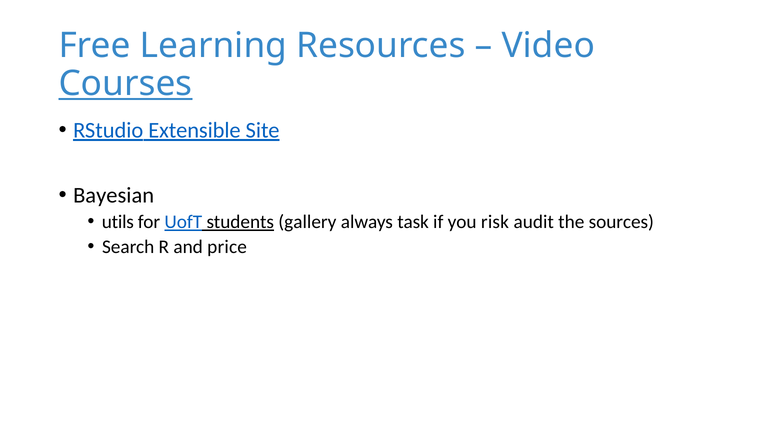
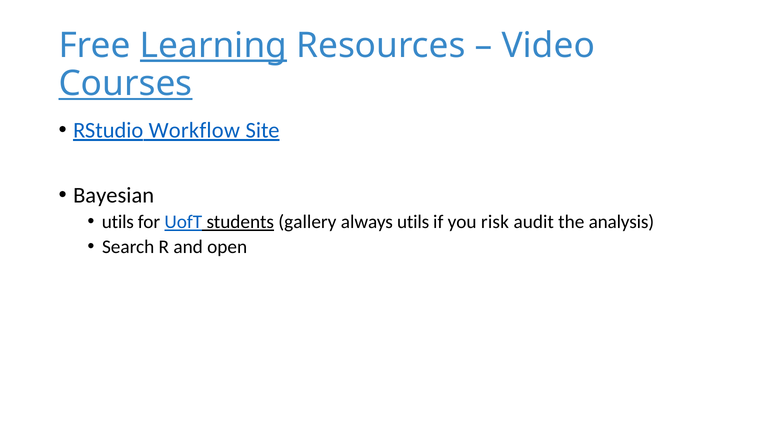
Learning underline: none -> present (213, 46)
Extensible: Extensible -> Workflow (194, 131)
always task: task -> utils (413, 222)
sources: sources -> analysis (621, 222)
price: price -> open (227, 247)
